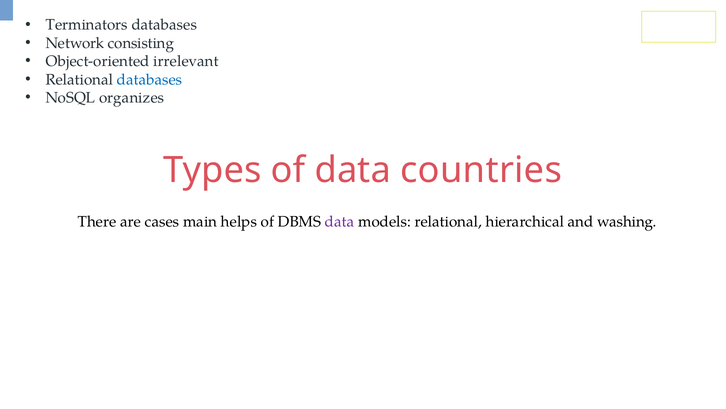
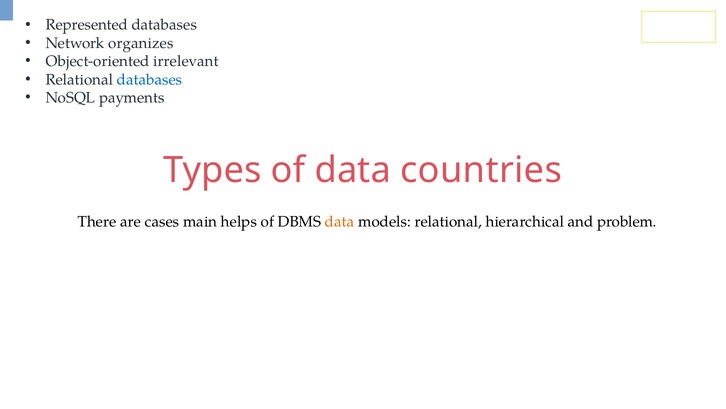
Terminators: Terminators -> Represented (87, 25)
consisting: consisting -> organizes (141, 43)
organizes: organizes -> payments (132, 98)
data colour: purple -> orange (340, 221)
washing: washing -> problem (627, 221)
